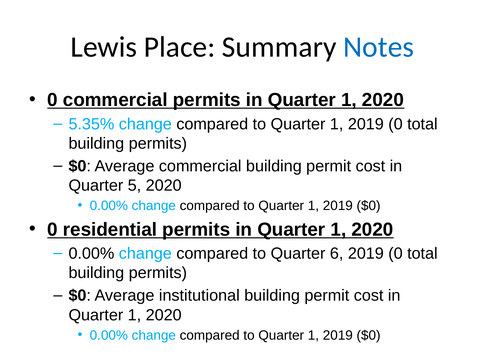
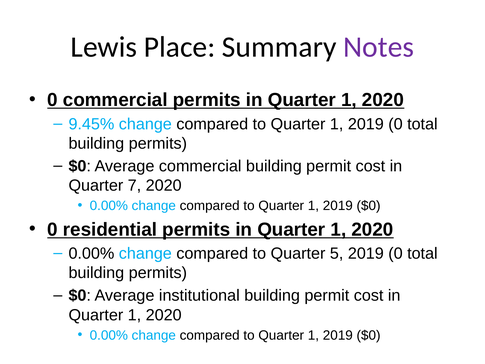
Notes colour: blue -> purple (379, 47)
5.35%: 5.35% -> 9.45% (91, 124)
5: 5 -> 7 (134, 185)
6: 6 -> 5 (337, 253)
